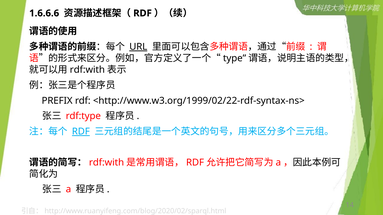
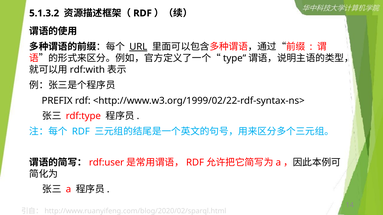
1.6.6.6: 1.6.6.6 -> 5.1.3.2 (44, 13)
RDF underline: present -> none (81, 132)
rdf:with: rdf:with -> rdf:user (107, 163)
